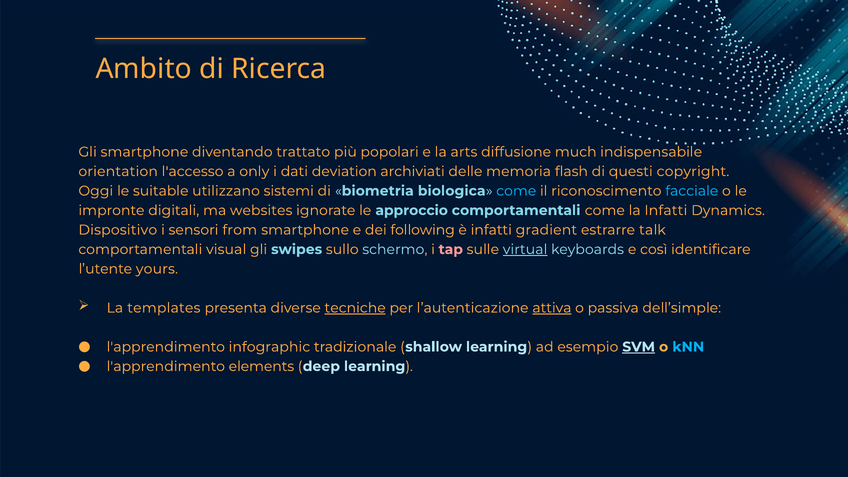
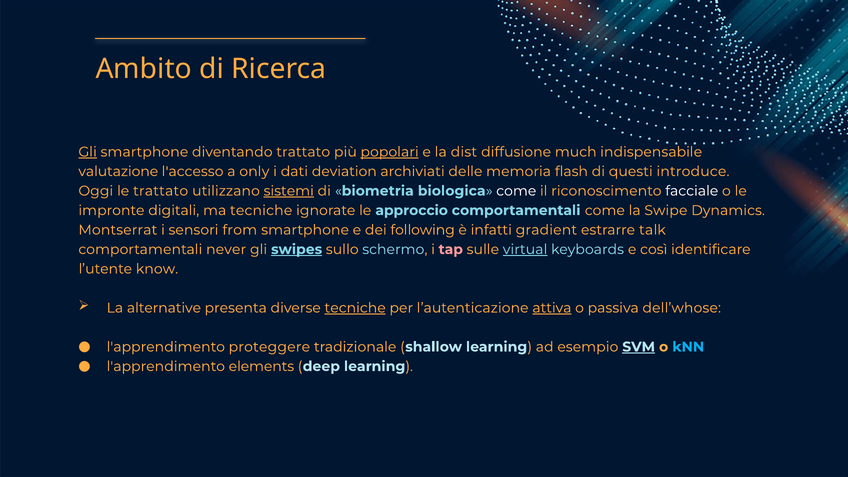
Gli underline: none -> present (88, 152)
popolari underline: none -> present (390, 152)
arts: arts -> dist (464, 152)
orientation: orientation -> valutazione (118, 171)
copyright: copyright -> introduce (693, 171)
le suitable: suitable -> trattato (161, 191)
sistemi underline: none -> present (289, 191)
come colour: light blue -> white (516, 191)
facciale colour: light blue -> white (692, 191)
ma websites: websites -> tecniche (261, 210)
la Infatti: Infatti -> Swipe (666, 210)
Dispositivo: Dispositivo -> Montserrat (118, 230)
visual: visual -> never (226, 249)
swipes underline: none -> present (297, 249)
yours: yours -> know (157, 269)
templates: templates -> alternative (164, 308)
dell’simple: dell’simple -> dell’whose (682, 308)
infographic: infographic -> proteggere (269, 347)
